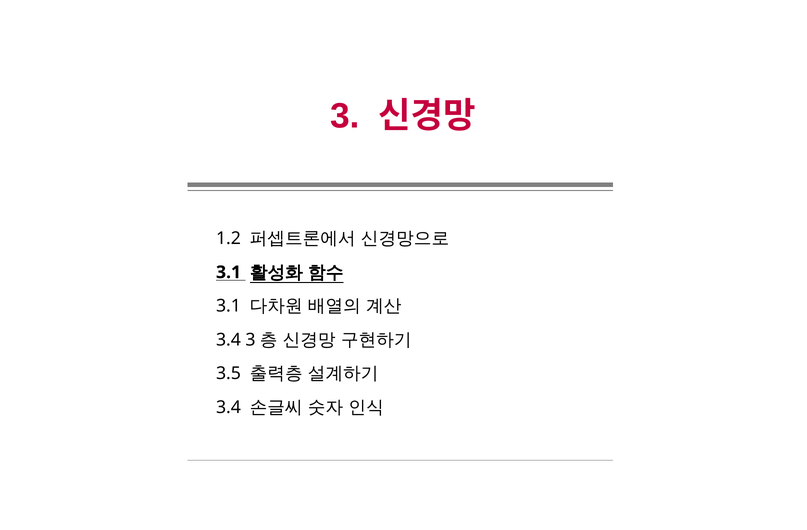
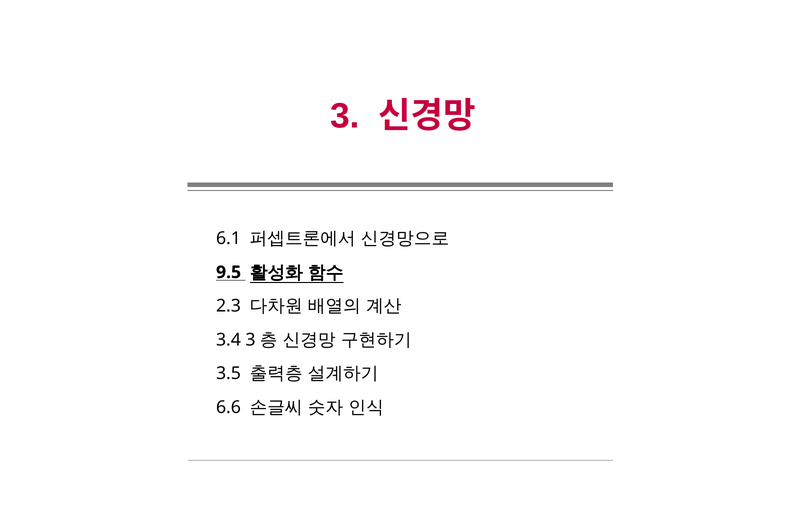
1.2: 1.2 -> 6.1 (228, 239)
3.1: 3.1 -> 9.5 (229, 272)
3.1: 3.1 -> 2.3 (228, 306)
3.4: 3.4 -> 6.6 (228, 407)
